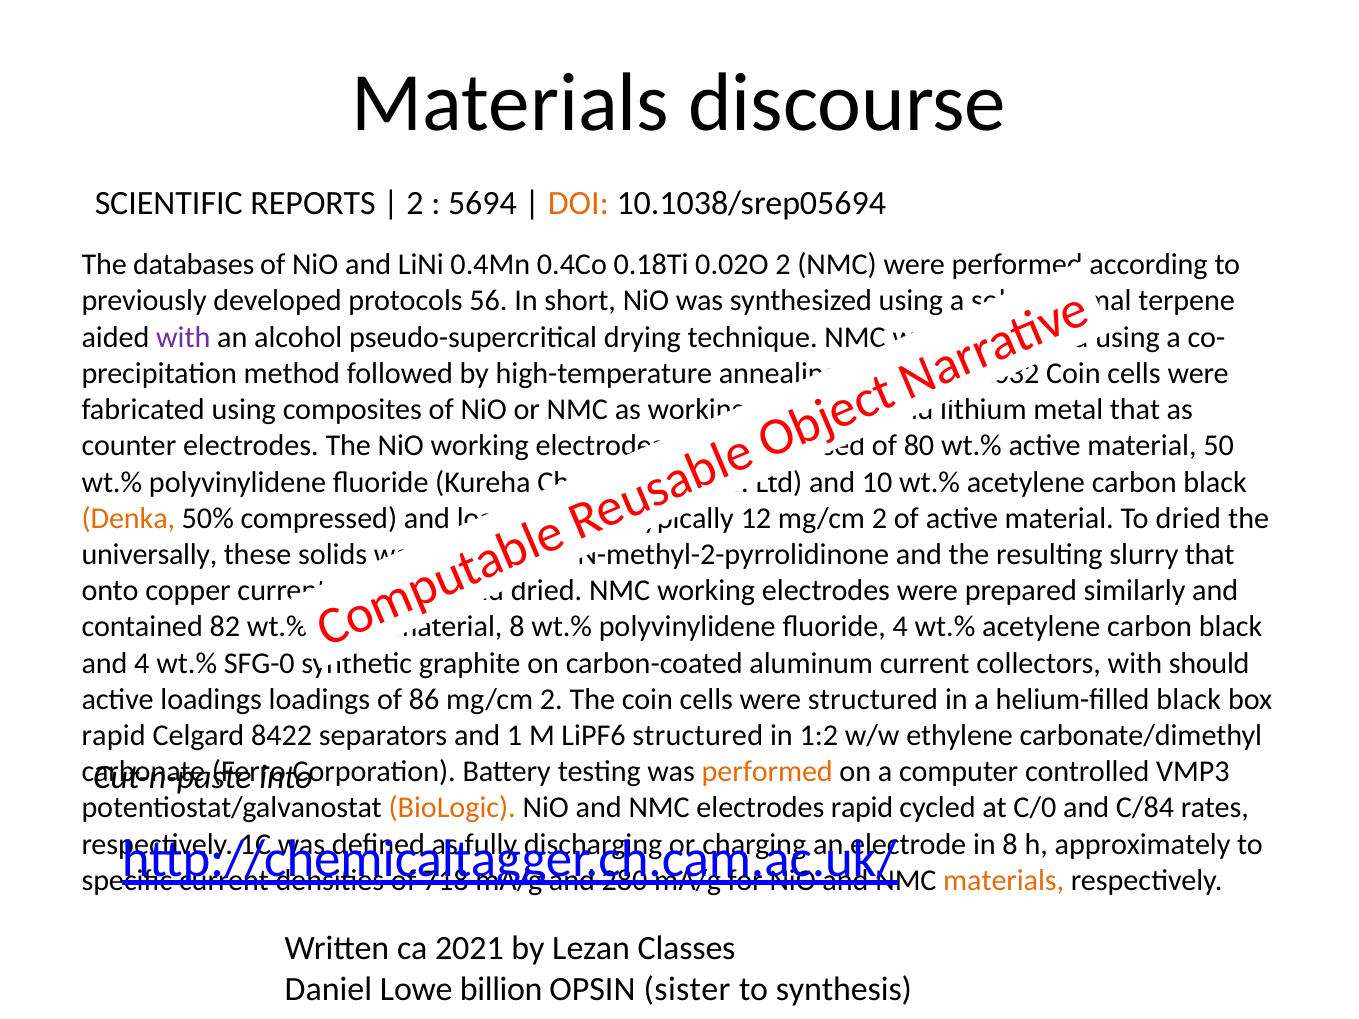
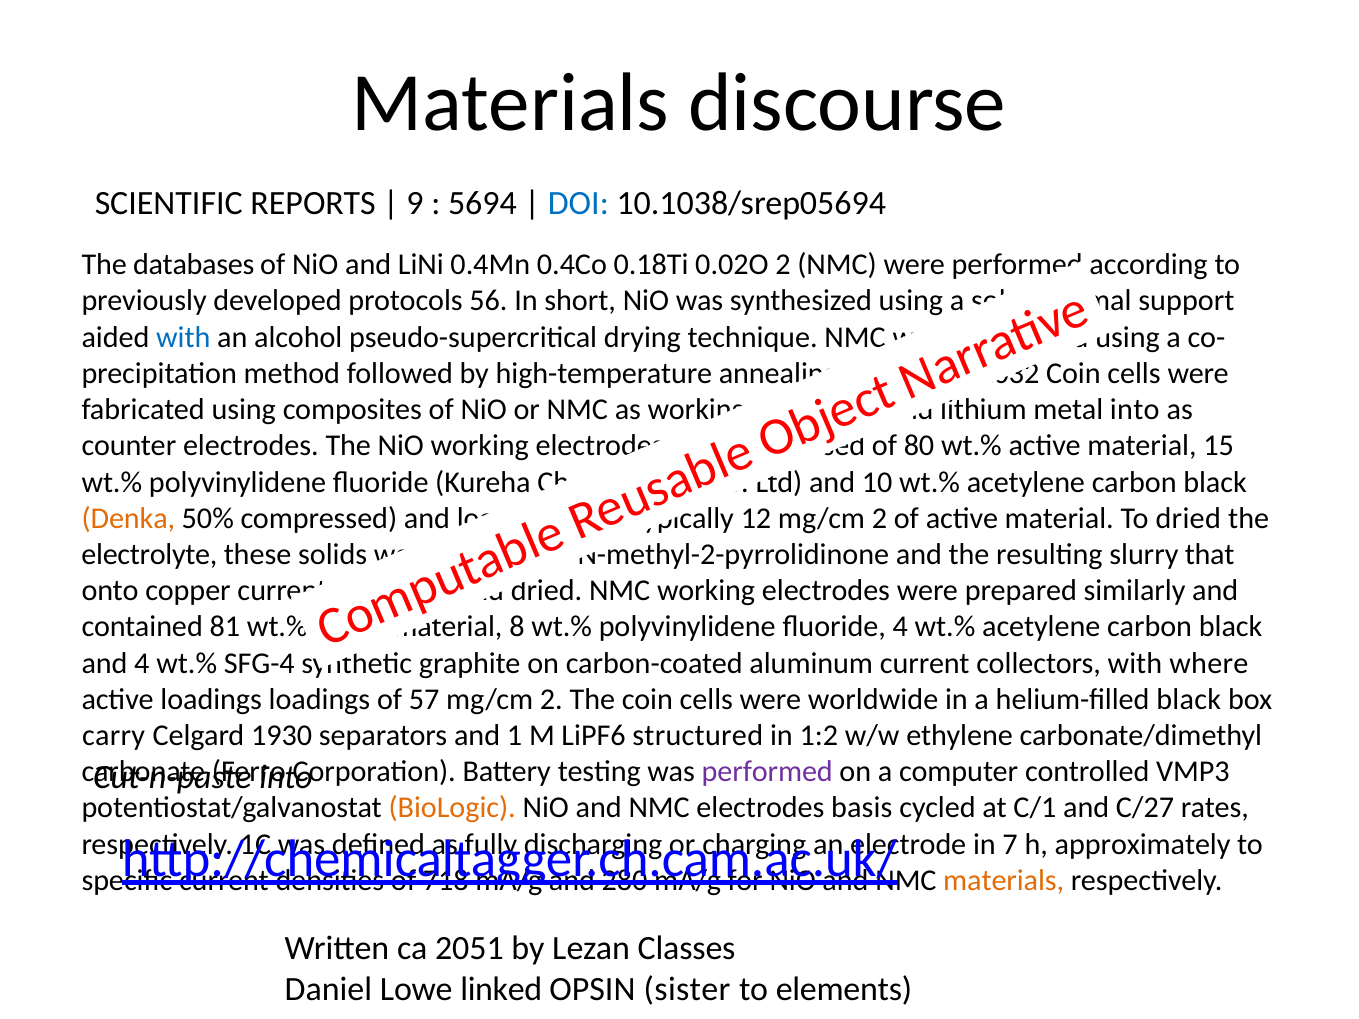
2: 2 -> 9 (415, 203)
DOI colour: orange -> blue (578, 203)
terpene: terpene -> support (1186, 301)
with colour: purple -> blue (183, 337)
that: that -> into (1135, 410)
50: 50 -> 15 (1219, 446)
universally: universally -> electrolyte (149, 555)
82: 82 -> 81 (225, 627)
SFG-0: SFG-0 -> SFG-4 (259, 663)
should: should -> where (1209, 663)
86: 86 -> 57 (424, 700)
were structured: structured -> worldwide (873, 700)
rapid: rapid -> carry (114, 736)
8422: 8422 -> 1930 (282, 736)
performed colour: orange -> purple (767, 772)
electrodes rapid: rapid -> basis (862, 808)
C/0: C/0 -> C/1 (1035, 808)
C/84: C/84 -> C/27 (1145, 808)
in 8: 8 -> 7 (1010, 844)
2021: 2021 -> 2051 (469, 949)
billion: billion -> linked (501, 990)
synthesis: synthesis -> elements (844, 990)
